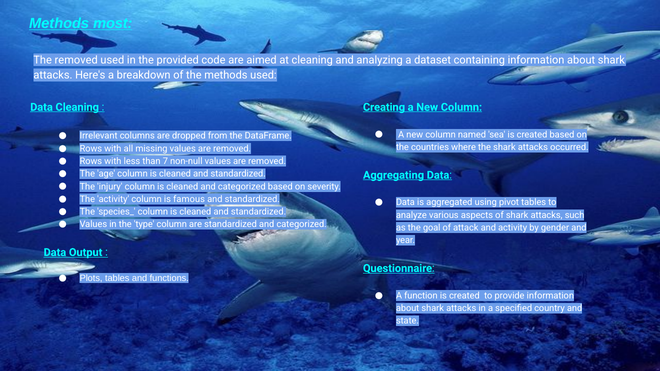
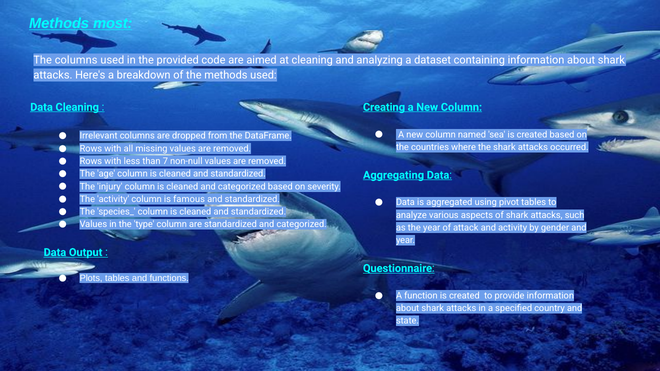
The removed: removed -> columns (76, 60)
the goal: goal -> year (432, 228)
